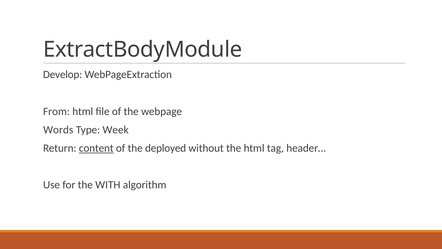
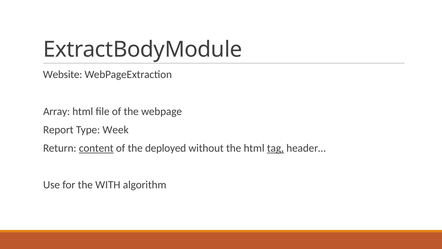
Develop: Develop -> Website (63, 74)
From: From -> Array (57, 111)
Words: Words -> Report (58, 130)
tag underline: none -> present (275, 148)
